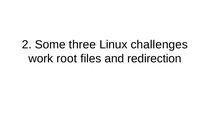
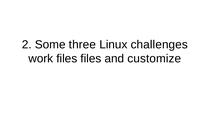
work root: root -> files (67, 59)
redirection: redirection -> customize (154, 59)
